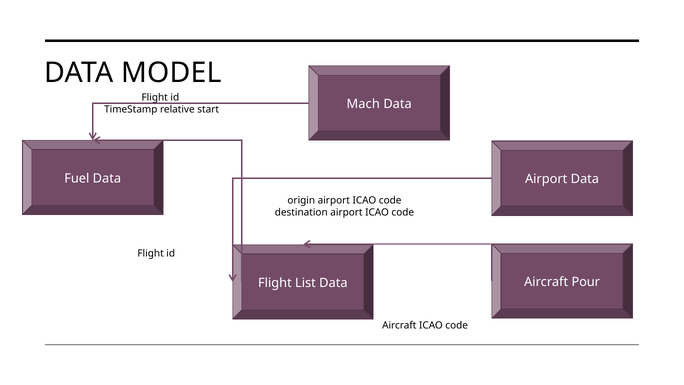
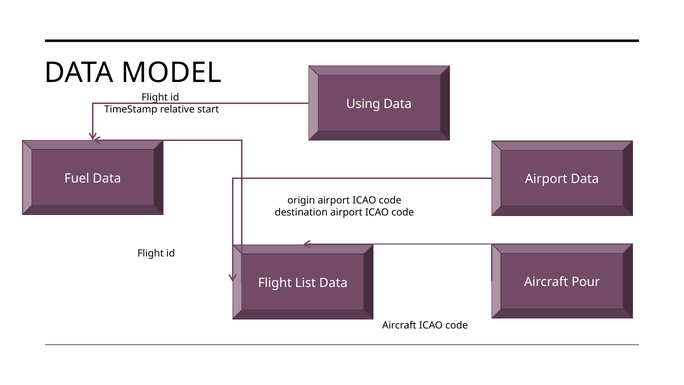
Mach: Mach -> Using (363, 104)
